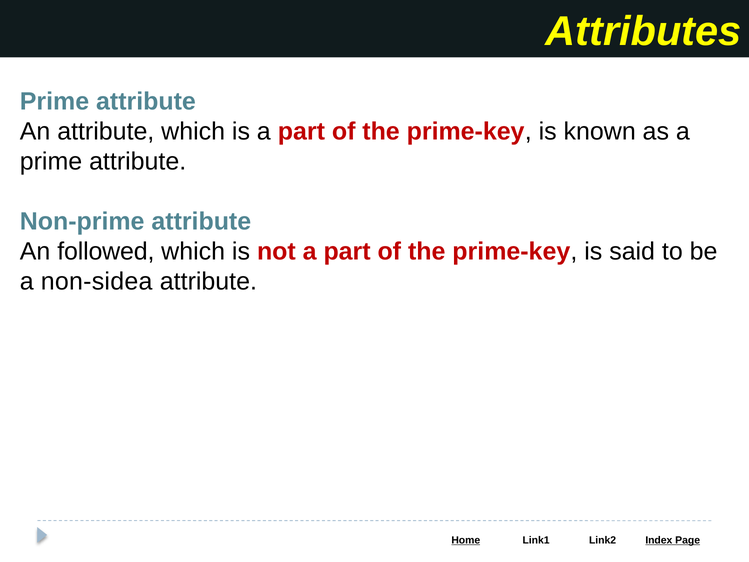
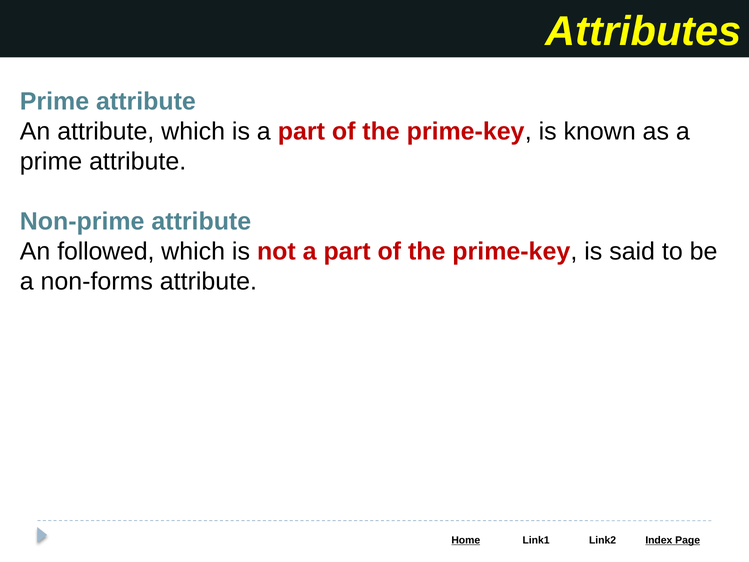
non-sidea: non-sidea -> non-forms (97, 281)
